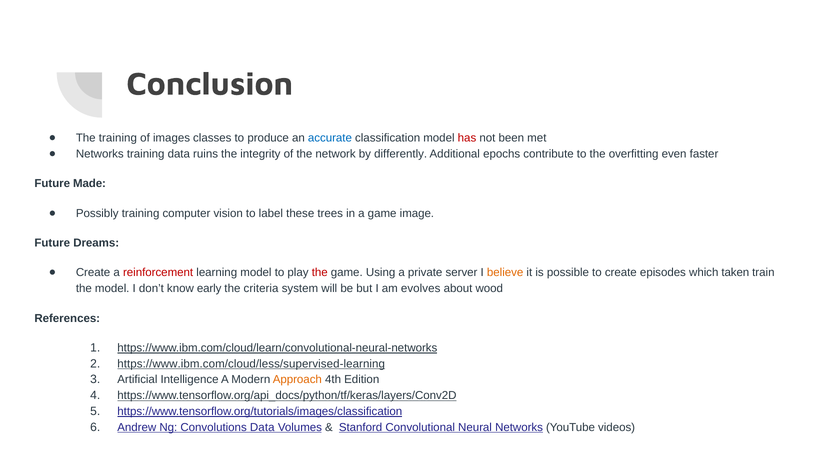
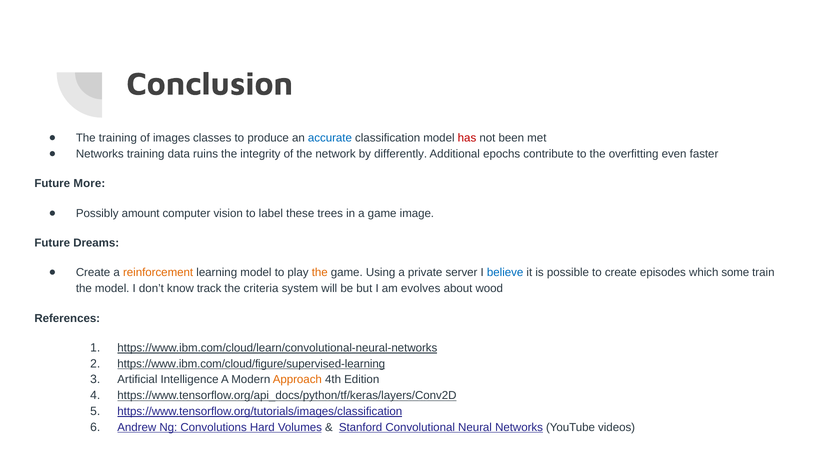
Made: Made -> More (89, 184)
Possibly training: training -> amount (141, 213)
reinforcement colour: red -> orange (158, 273)
the colour: red -> orange (320, 273)
believe colour: orange -> blue (505, 273)
taken: taken -> some (735, 273)
early: early -> track (209, 289)
https://www.ibm.com/cloud/less/supervised-learning: https://www.ibm.com/cloud/less/supervised-learning -> https://www.ibm.com/cloud/figure/supervised-learning (251, 364)
Convolutions Data: Data -> Hard (262, 428)
